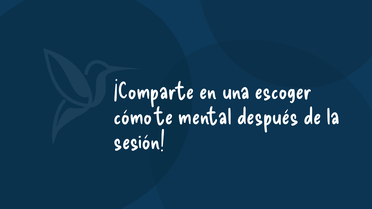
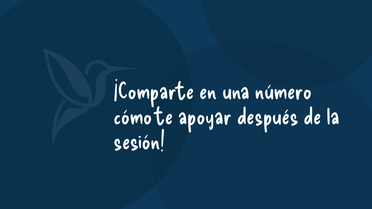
escoger: escoger -> número (283, 92)
mental: mental -> apoyar (205, 117)
